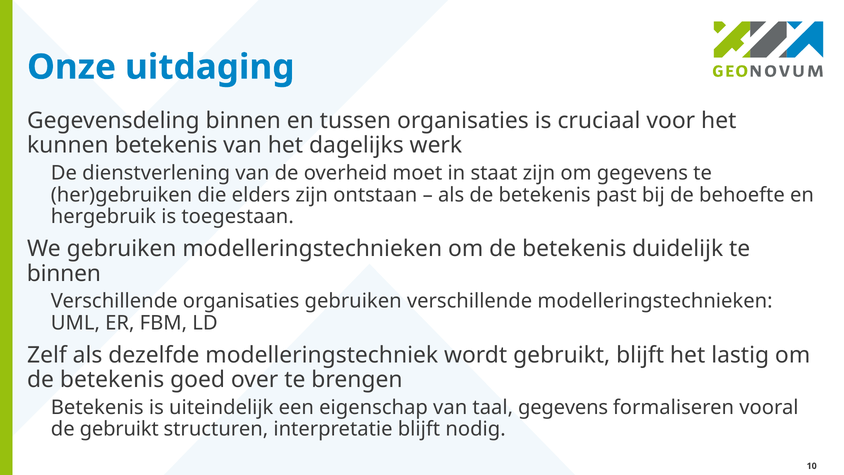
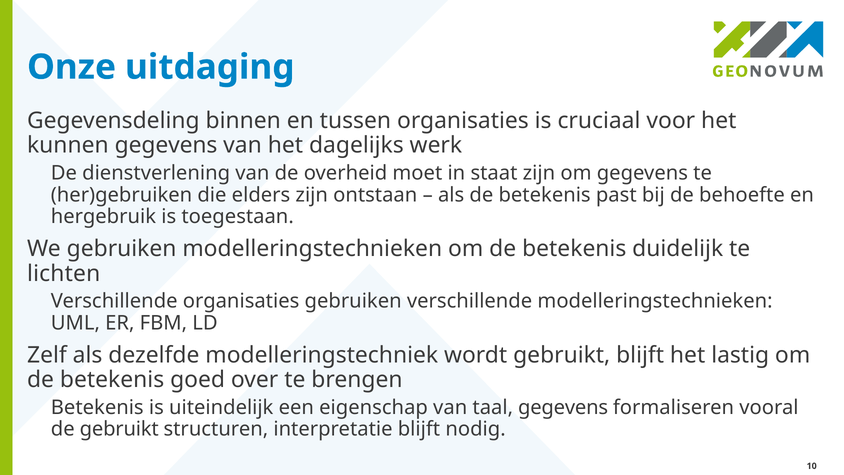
kunnen betekenis: betekenis -> gegevens (166, 145)
binnen: binnen -> lichten (64, 273)
